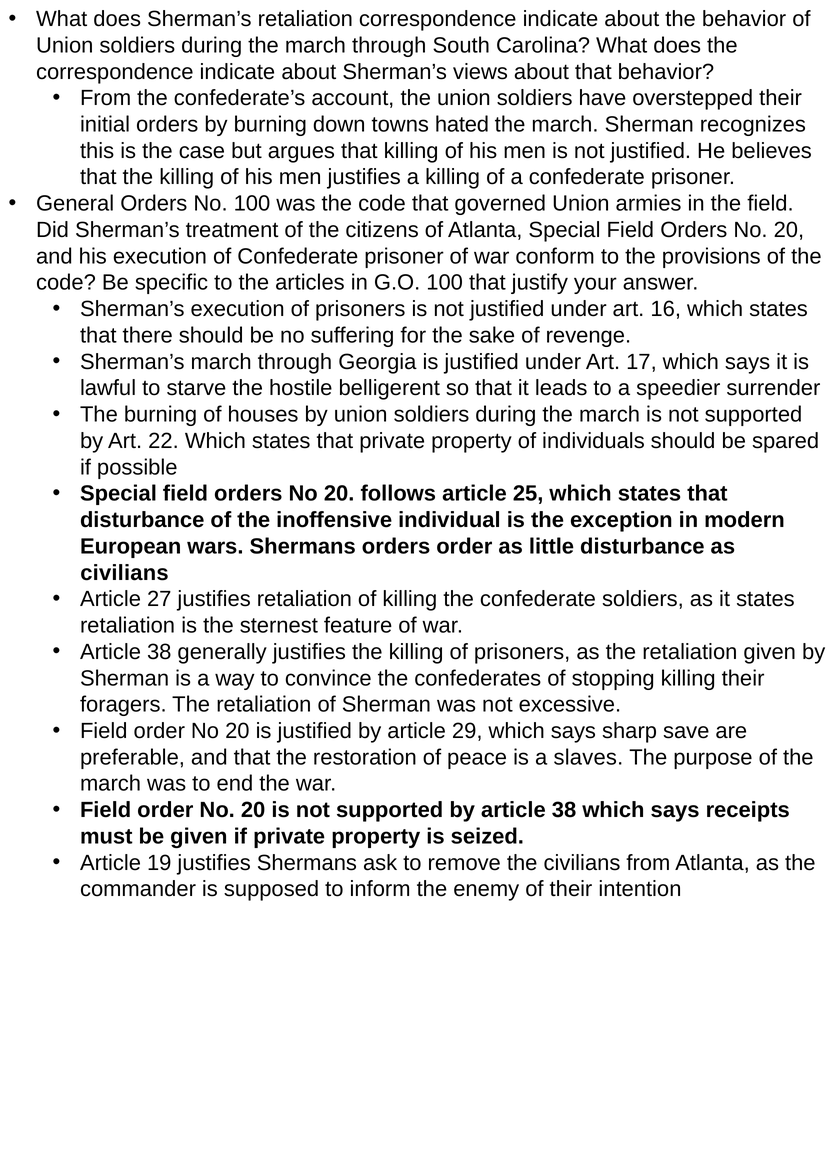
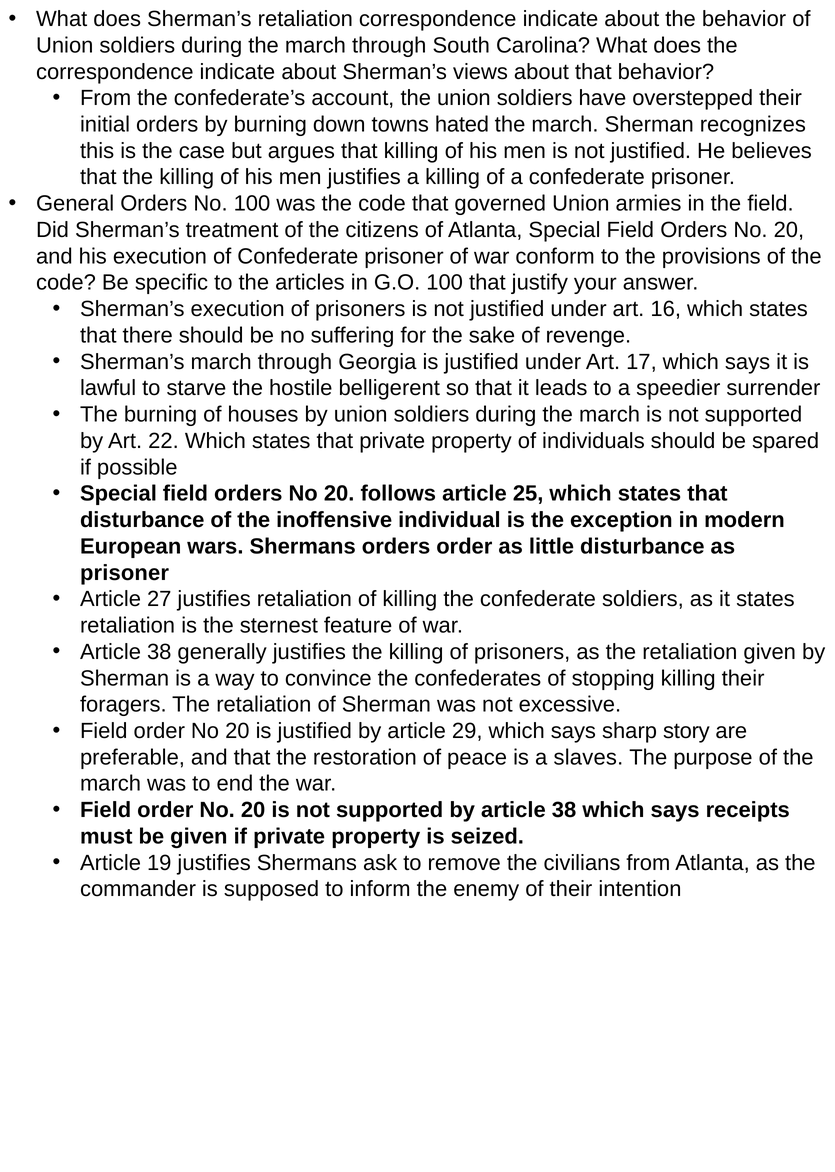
civilians: civilians -> prisoner (124, 573)
save: save -> story (686, 731)
